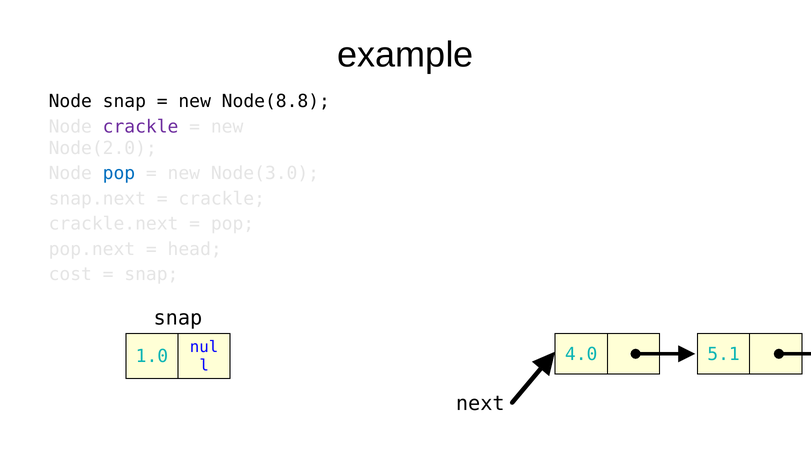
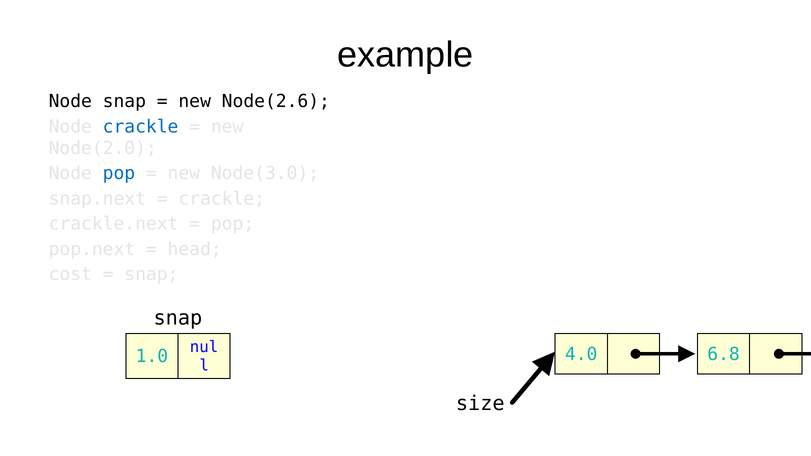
Node(8.8: Node(8.8 -> Node(2.6 (276, 102)
crackle colour: purple -> blue (141, 127)
5.1: 5.1 -> 6.8 (724, 354)
next: next -> size (480, 404)
